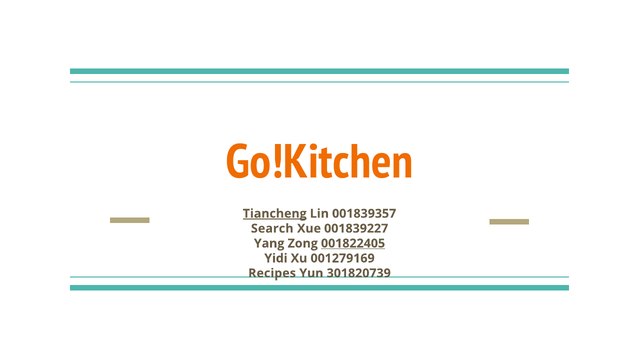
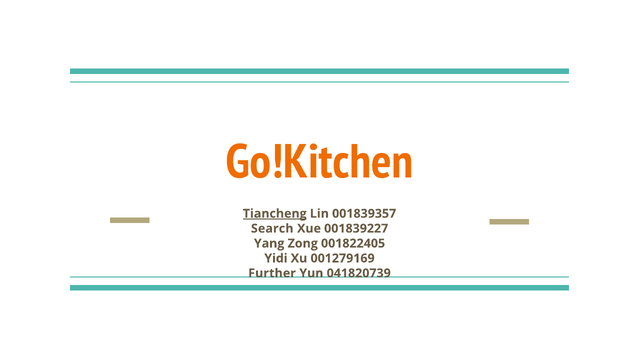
001822405 underline: present -> none (353, 244)
Recipes: Recipes -> Further (272, 274)
301820739: 301820739 -> 041820739 (359, 274)
